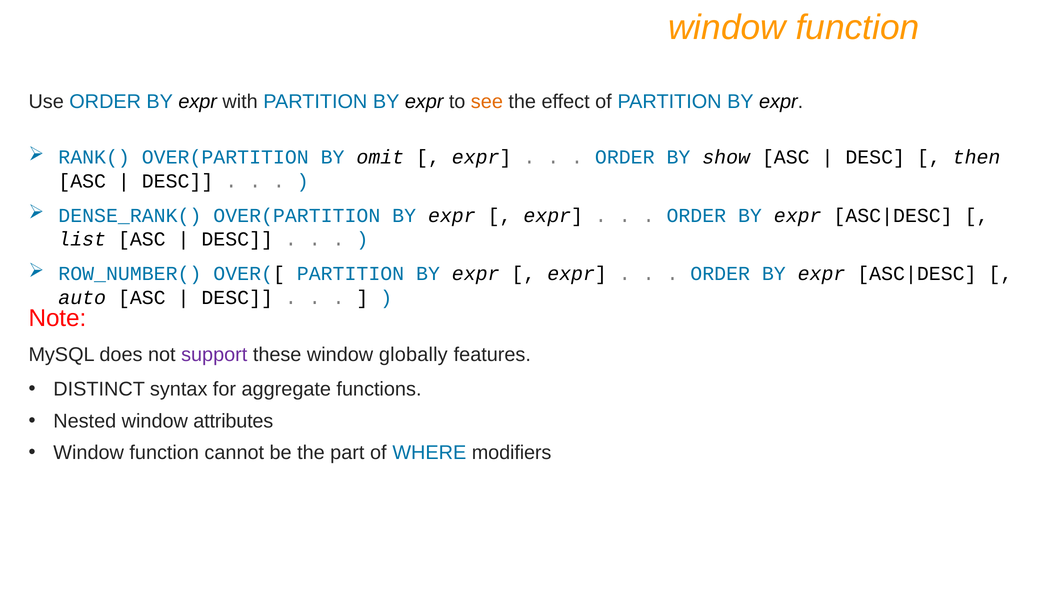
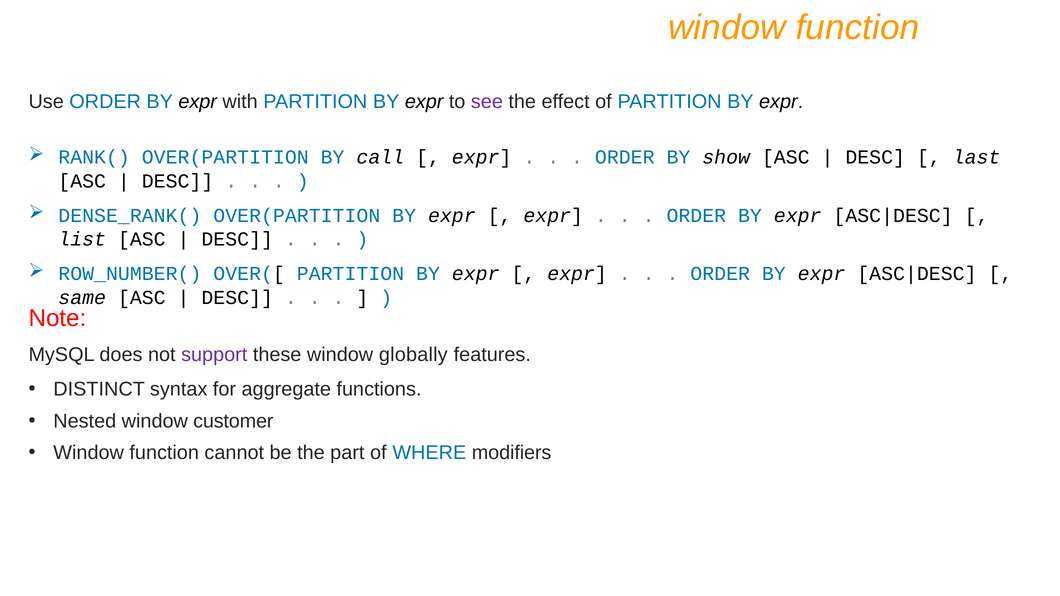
see colour: orange -> purple (487, 102)
omit: omit -> call (380, 157)
then: then -> last (977, 157)
auto: auto -> same (82, 298)
attributes: attributes -> customer (233, 421)
